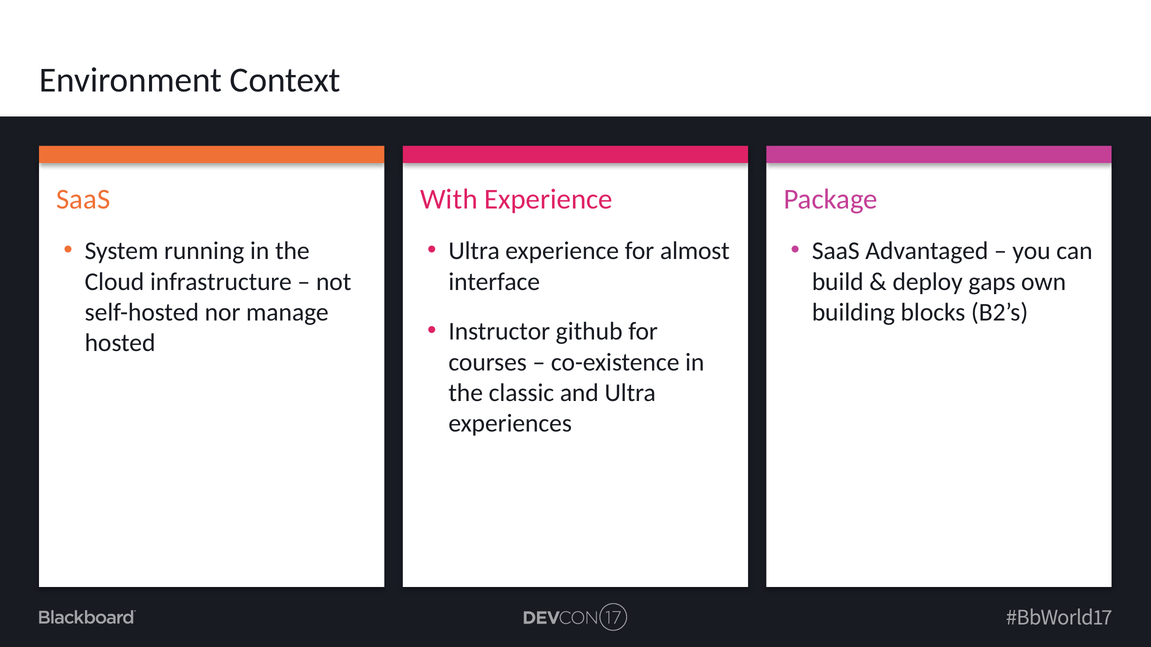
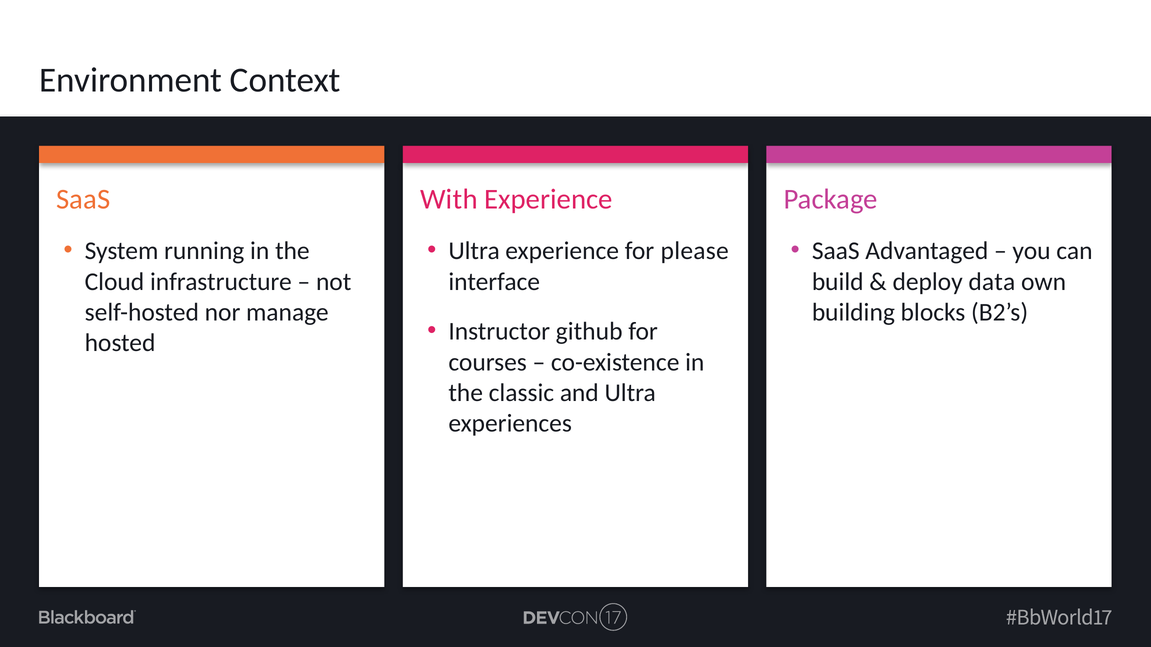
almost: almost -> please (695, 251)
gaps: gaps -> data (992, 282)
